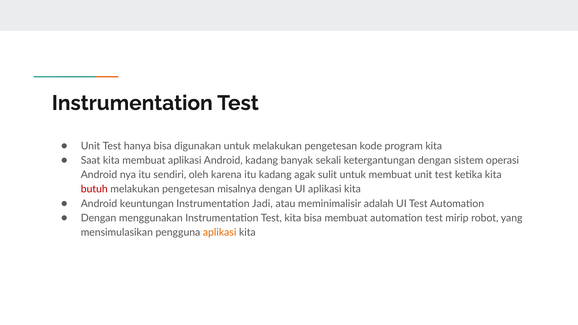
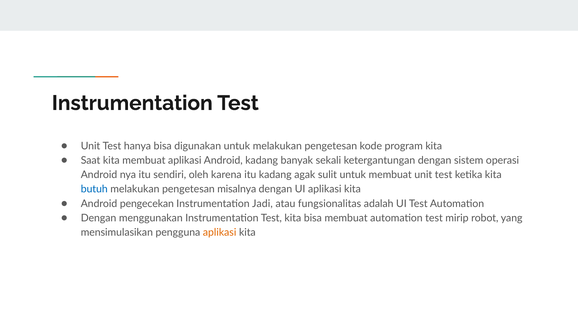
butuh colour: red -> blue (94, 189)
keuntungan: keuntungan -> pengecekan (147, 204)
meminimalisir: meminimalisir -> fungsionalitas (330, 204)
